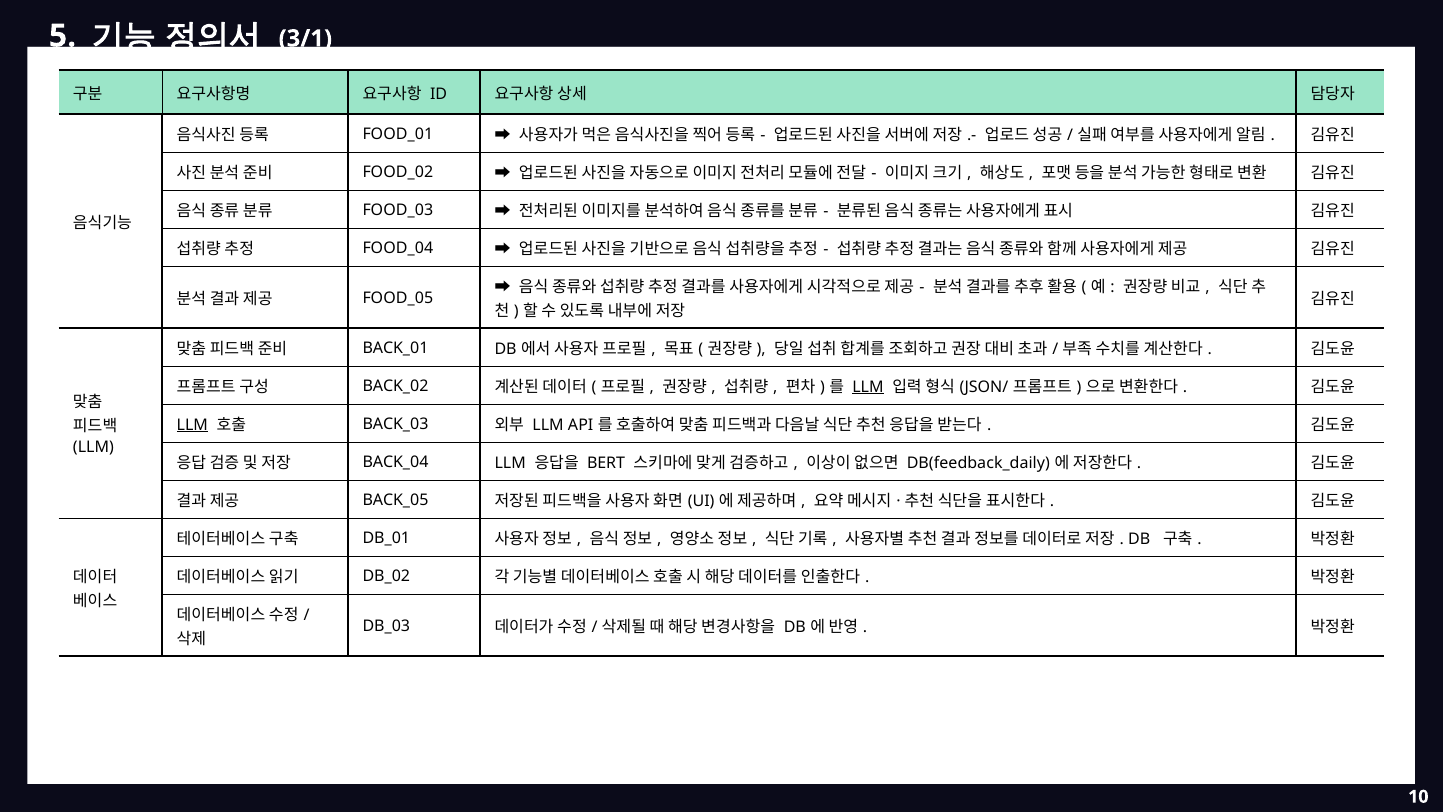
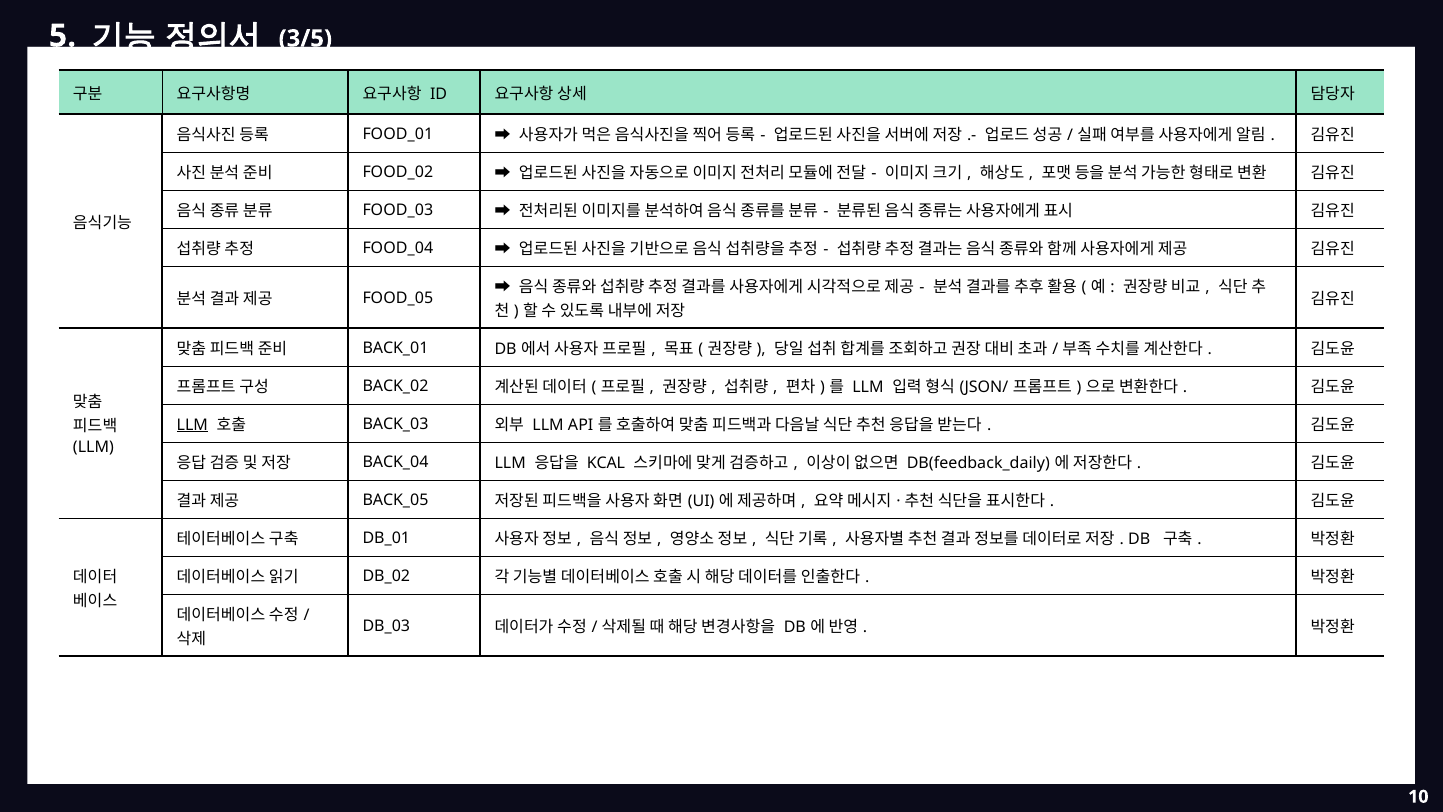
3/1: 3/1 -> 3/5 (305, 39)
LLM underline: present -> none (868, 387)
BERT: BERT -> KCAL (606, 463)
